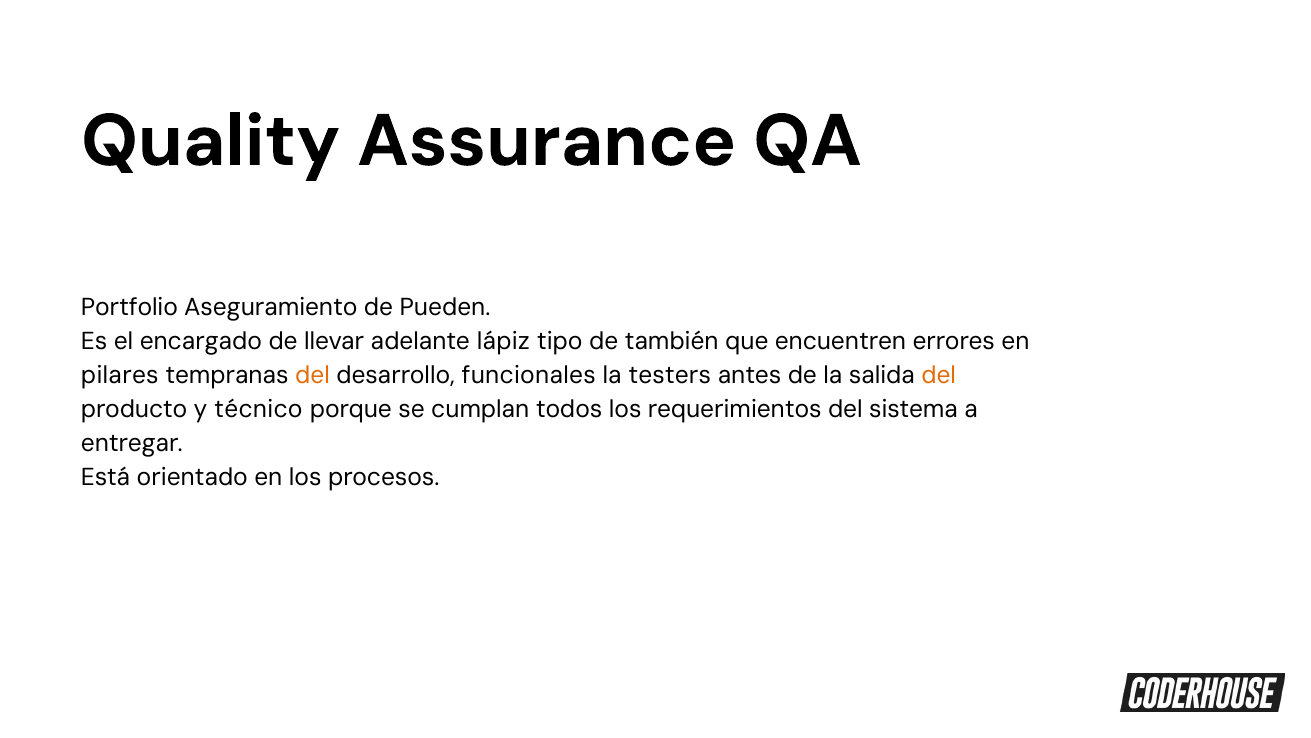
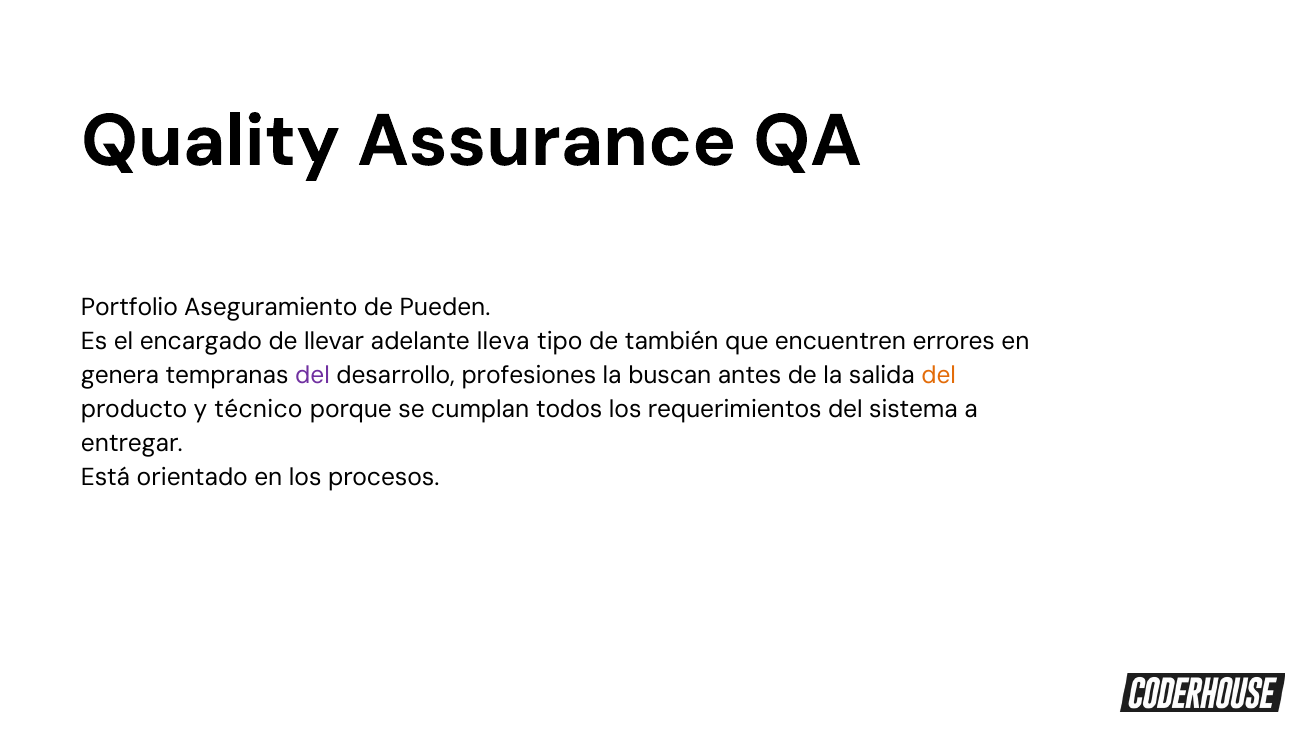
lápiz: lápiz -> lleva (503, 341)
pilares: pilares -> genera (120, 375)
del colour: orange -> purple (313, 375)
funcionales: funcionales -> profesiones (529, 375)
testers: testers -> buscan (670, 375)
